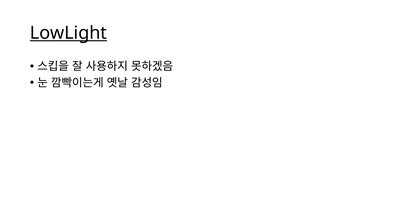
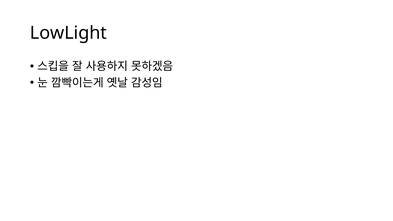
LowLight underline: present -> none (68, 33)
